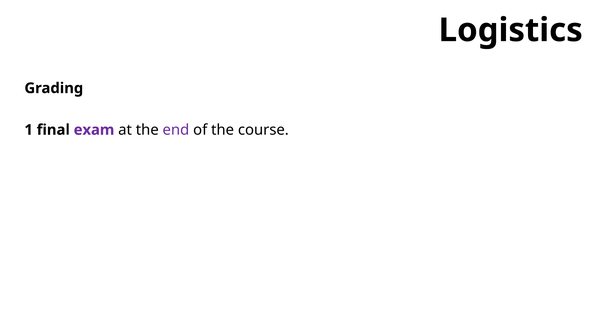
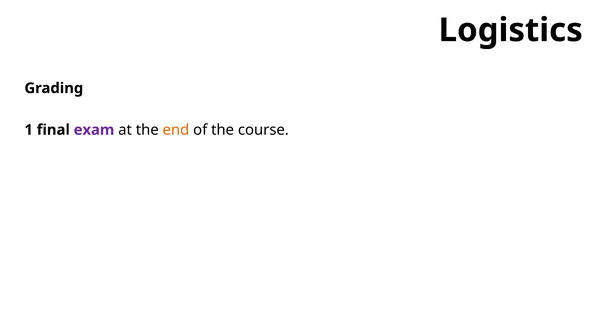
end colour: purple -> orange (176, 130)
